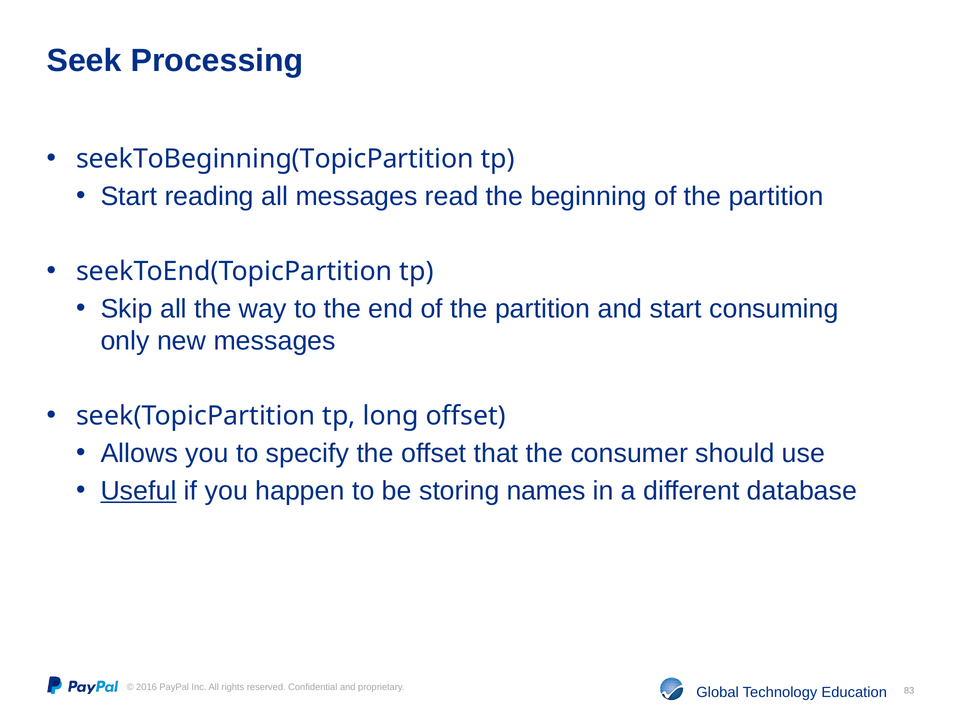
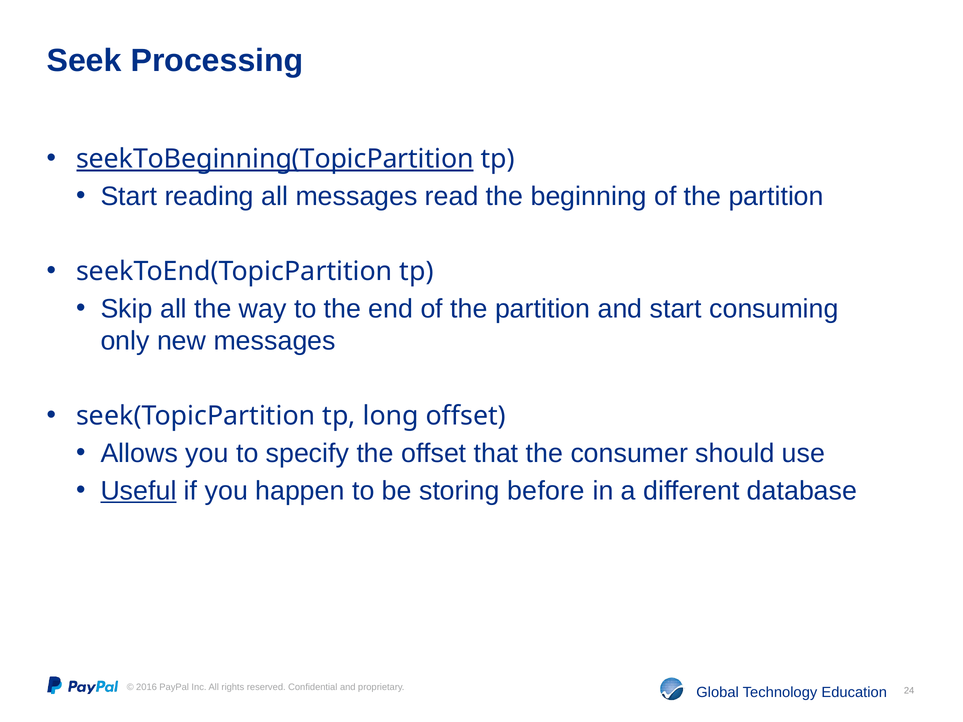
seekToBeginning(TopicPartition underline: none -> present (275, 159)
names: names -> before (546, 491)
83: 83 -> 24 (909, 691)
